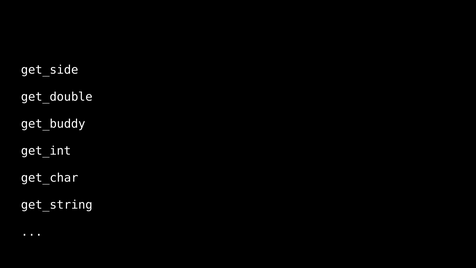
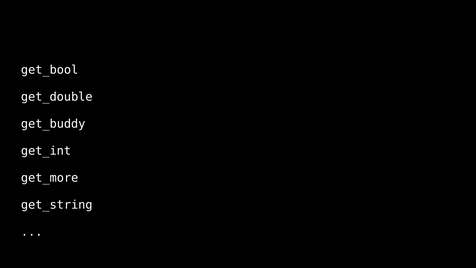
get_side: get_side -> get_bool (50, 70)
get_char: get_char -> get_more (50, 178)
